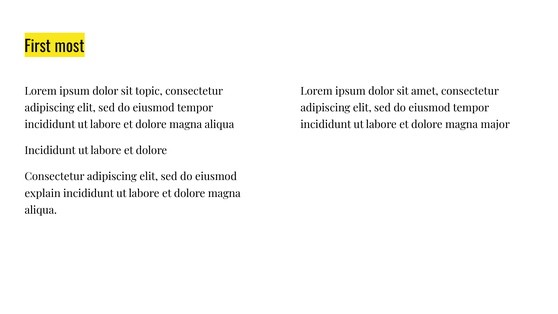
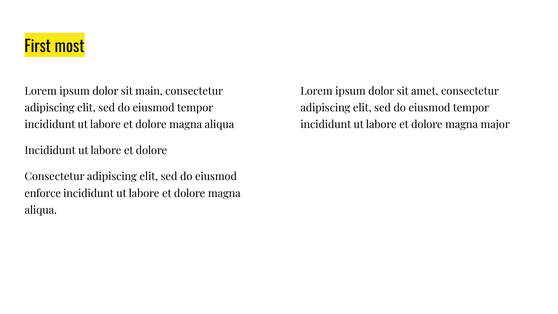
topic: topic -> main (149, 91)
explain: explain -> enforce (43, 193)
